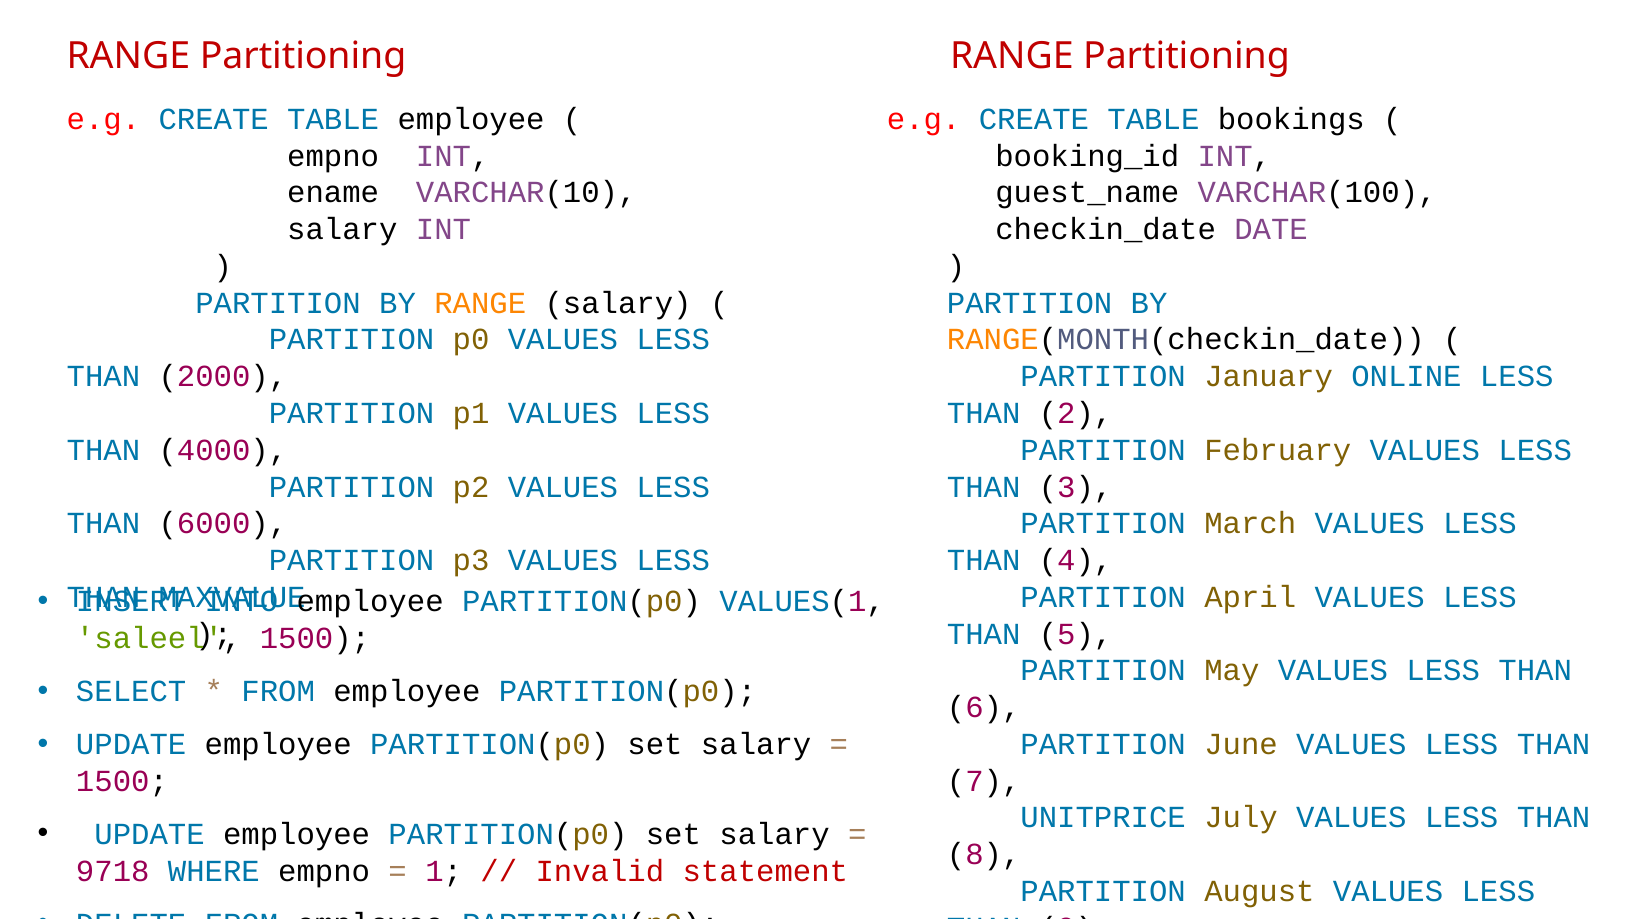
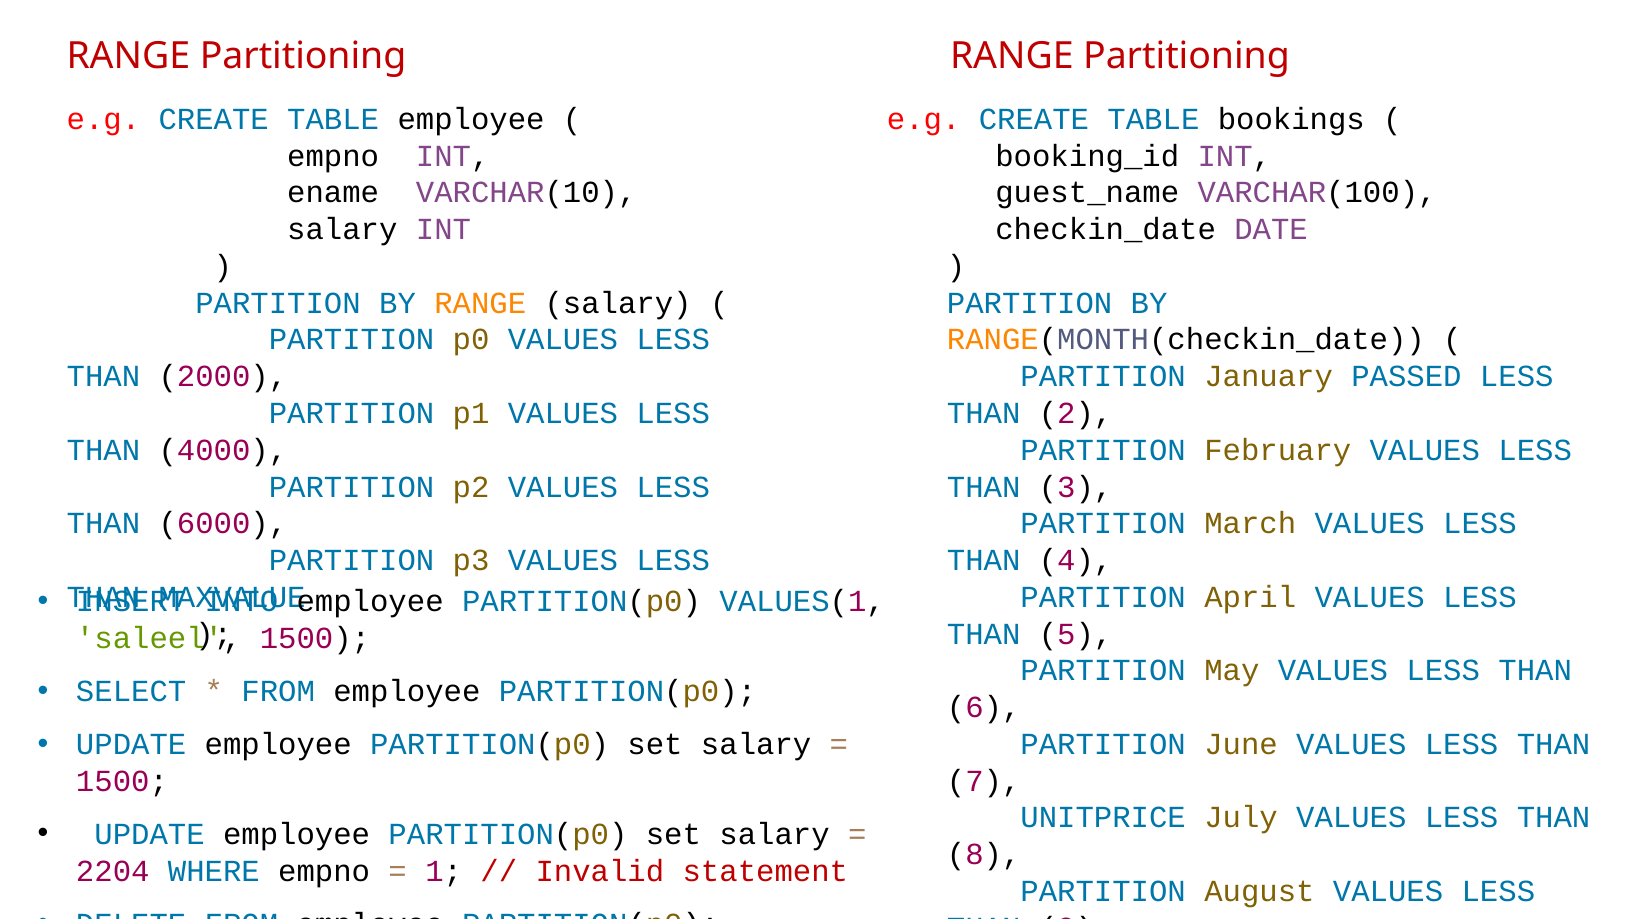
ONLINE: ONLINE -> PASSED (1406, 377)
9718: 9718 -> 2204 (113, 871)
